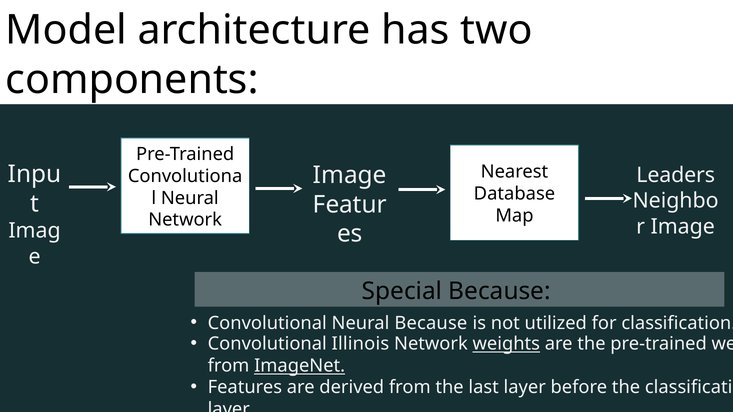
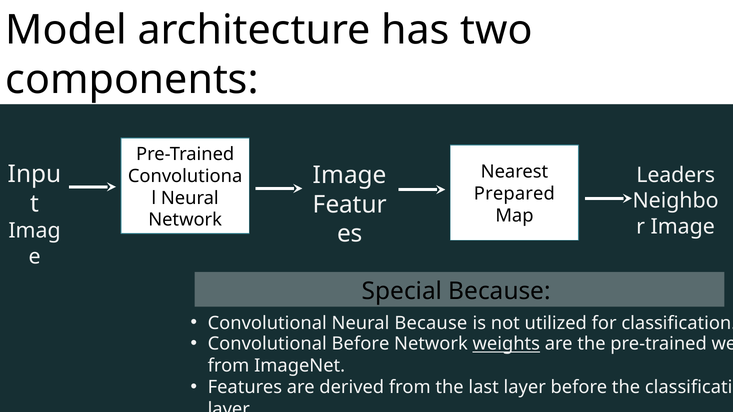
Database: Database -> Prepared (514, 194)
Convolutional Illinois: Illinois -> Before (360, 344)
ImageNet underline: present -> none (300, 366)
